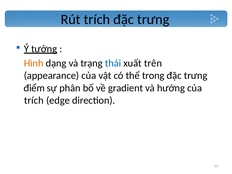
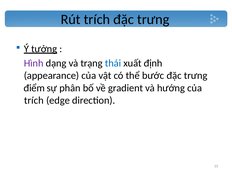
Hình colour: orange -> purple (34, 63)
trên: trên -> định (153, 63)
trong: trong -> bước (153, 76)
